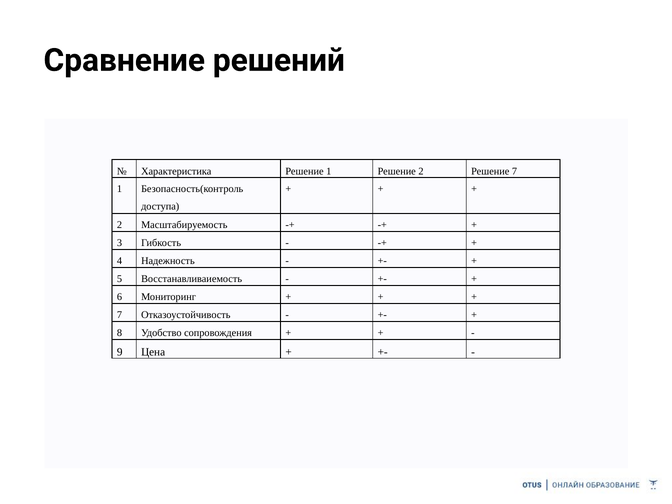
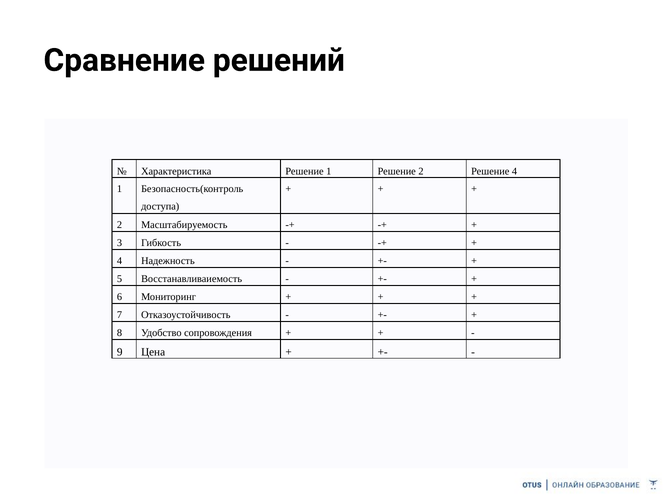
Решение 7: 7 -> 4 (515, 171)
